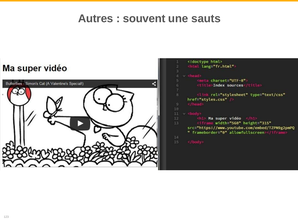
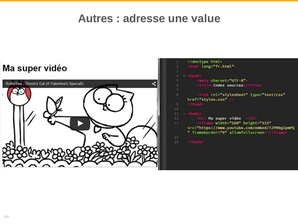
souvent: souvent -> adresse (144, 18)
sauts: sauts -> value (206, 18)
